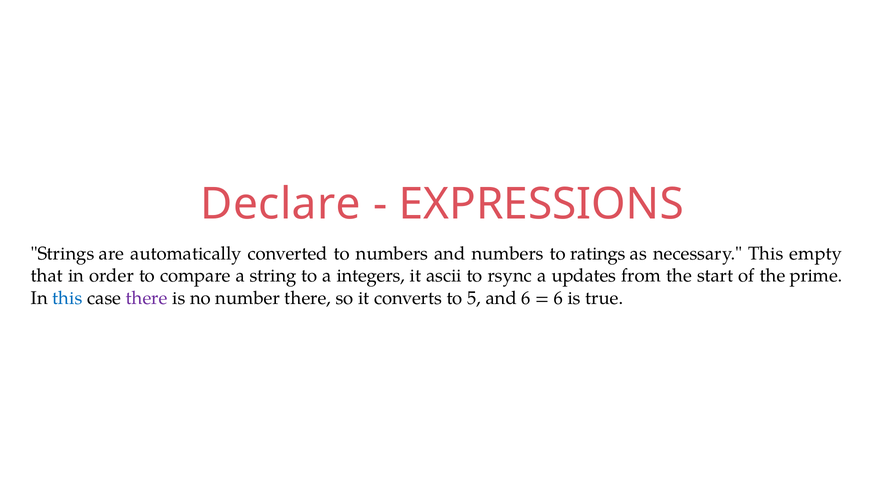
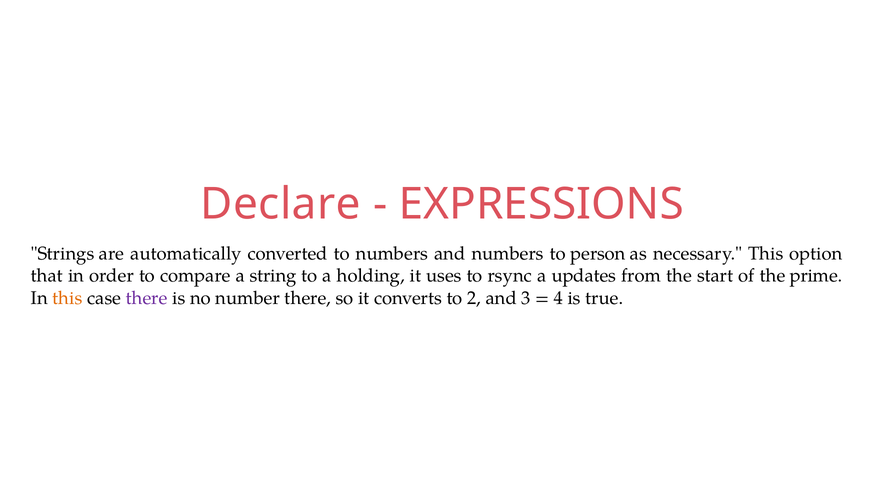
ratings: ratings -> person (598, 254)
empty: empty -> option (816, 254)
integers: integers -> holding (371, 276)
ascii: ascii -> uses (444, 276)
this colour: blue -> orange (67, 298)
5: 5 -> 2 (474, 298)
and 6: 6 -> 3 (526, 298)
6: 6 -> 4 (558, 298)
